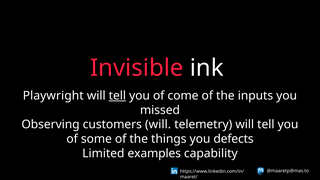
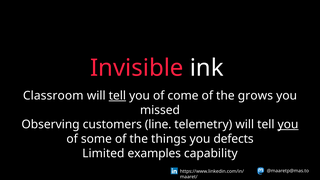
Playwright: Playwright -> Classroom (53, 96)
inputs: inputs -> grows (255, 96)
customers will: will -> line (158, 125)
you underline: none -> present (288, 125)
